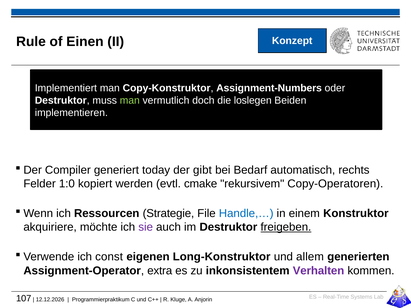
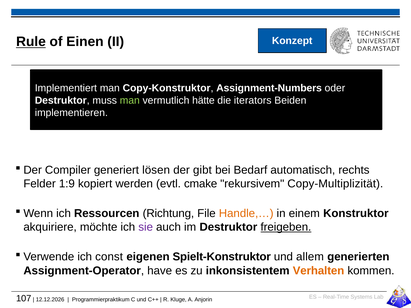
Rule underline: none -> present (31, 42)
doch: doch -> hätte (203, 101)
loslegen: loslegen -> iterators (253, 101)
today: today -> lösen (156, 170)
1:0: 1:0 -> 1:9 (67, 184)
Copy-Operatoren: Copy-Operatoren -> Copy-Multiplizität (335, 184)
Strategie: Strategie -> Richtung (168, 214)
Handle,… colour: blue -> orange (246, 214)
Long-Konstruktor: Long-Konstruktor -> Spielt-Konstruktor (222, 257)
extra: extra -> have (160, 271)
Verhalten colour: purple -> orange (319, 271)
